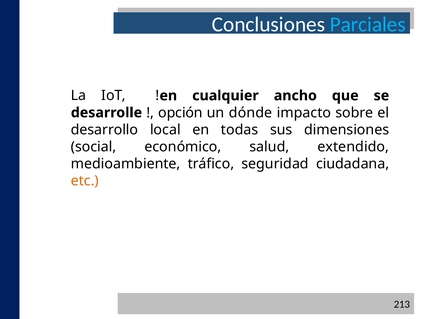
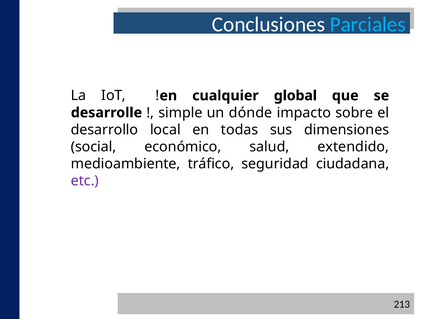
ancho: ancho -> global (295, 96)
opción: opción -> simple (180, 113)
etc colour: orange -> purple (85, 181)
